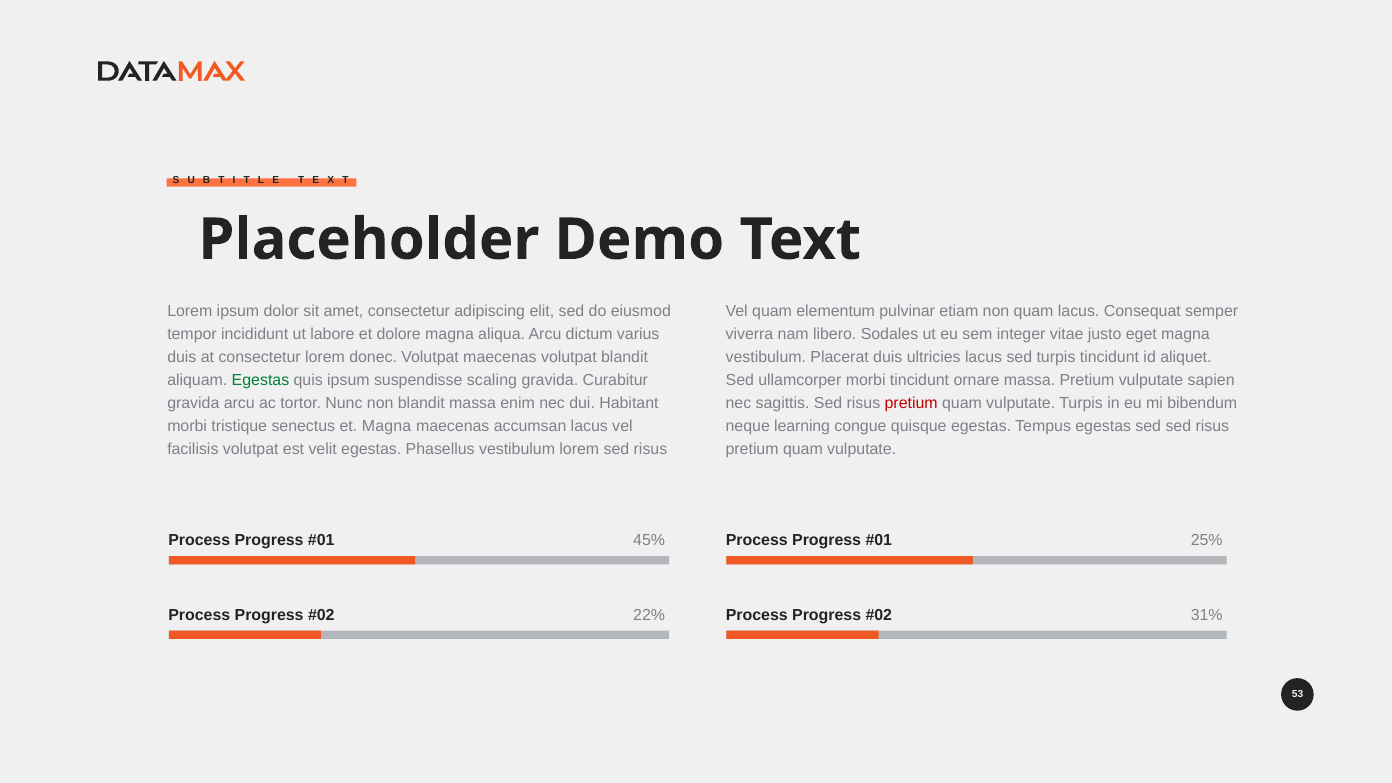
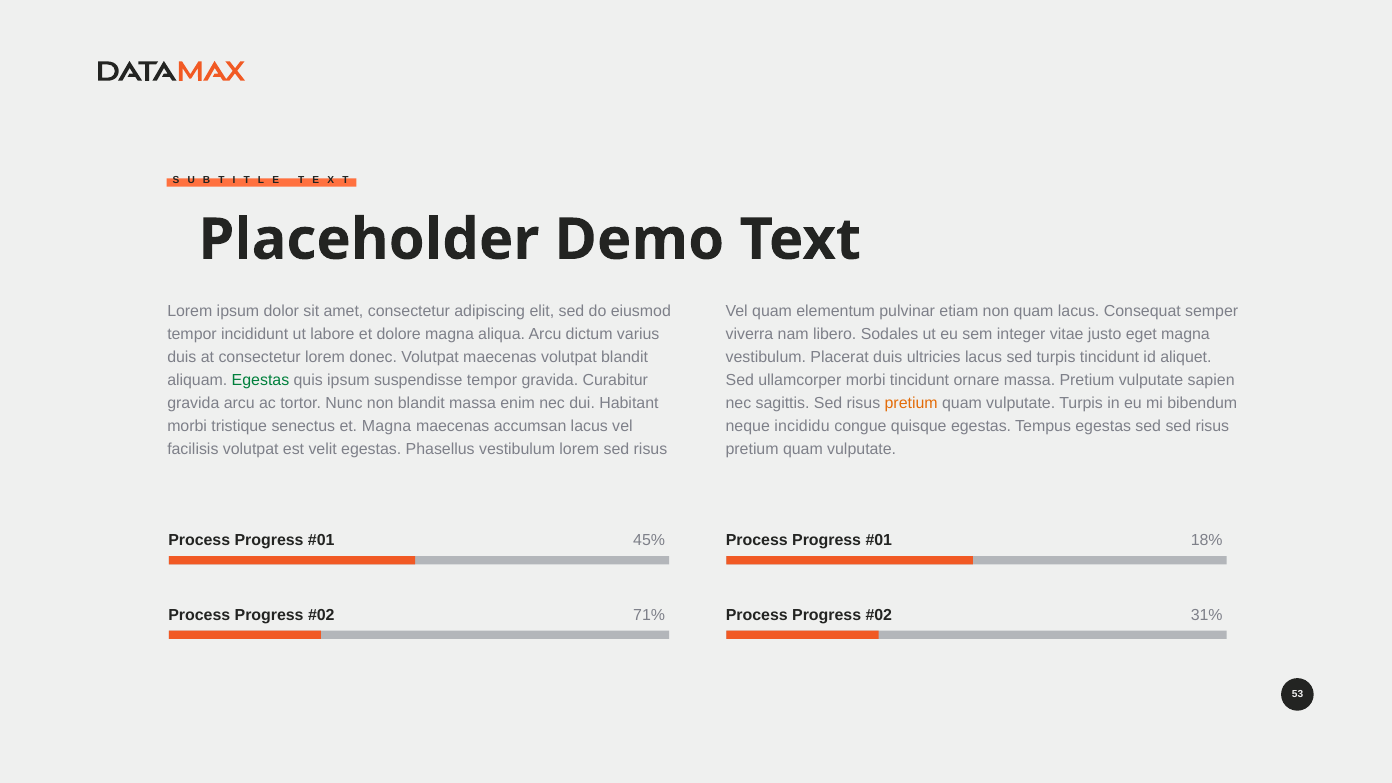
suspendisse scaling: scaling -> tempor (492, 380)
pretium colour: red -> orange (911, 403)
learning: learning -> incididu (802, 426)
25%: 25% -> 18% (1207, 540)
22%: 22% -> 71% (649, 615)
